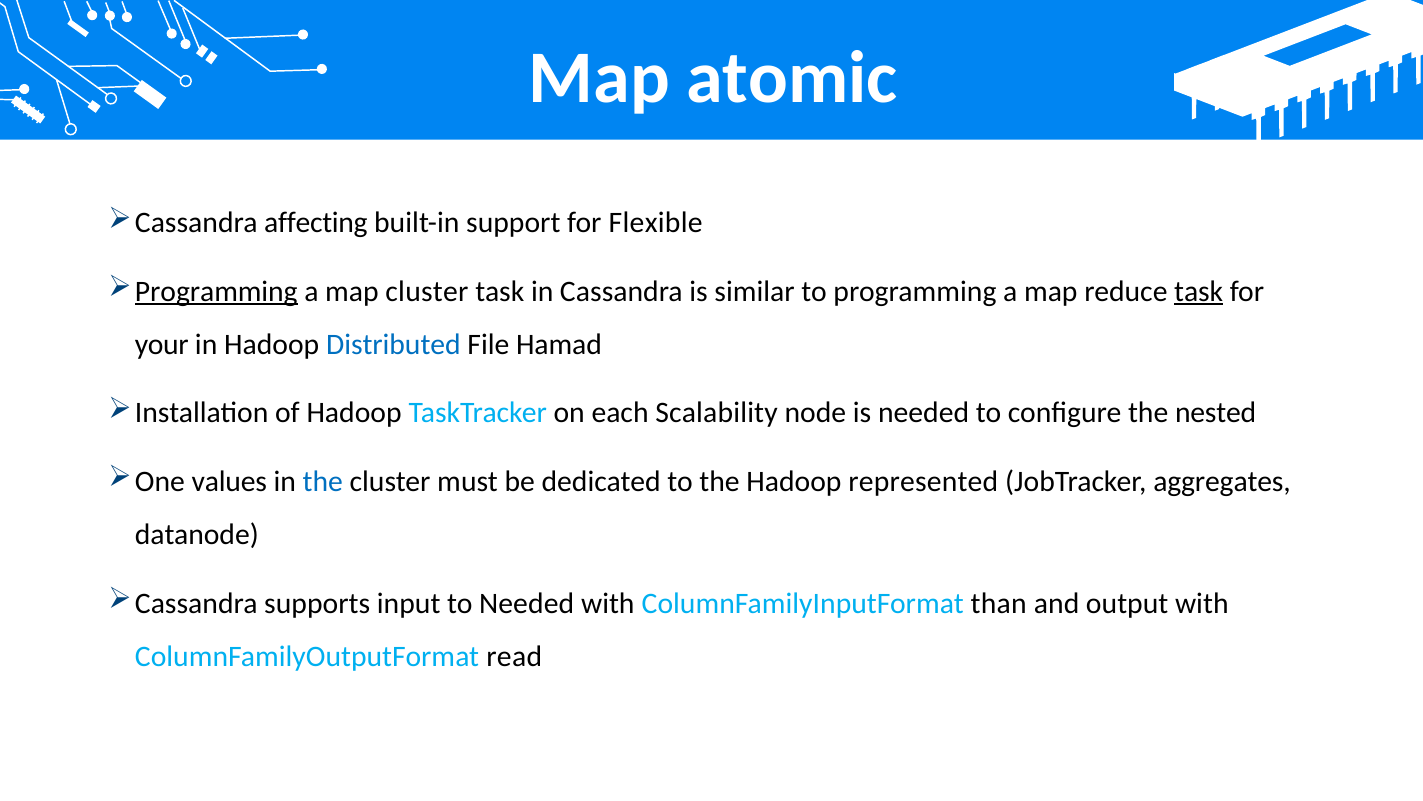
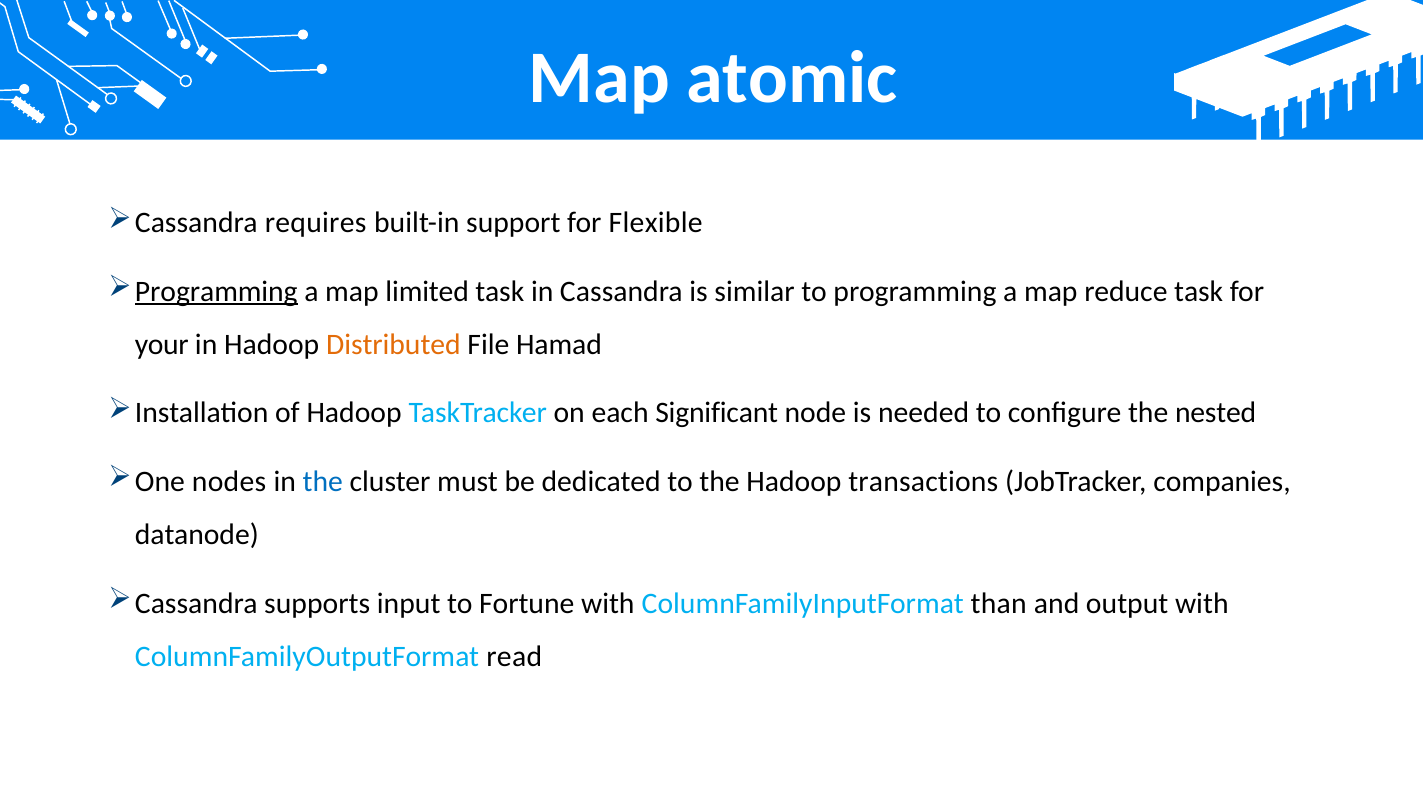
affecting: affecting -> requires (316, 223)
map cluster: cluster -> limited (427, 291)
task underline: present -> none (1199, 291)
Distributed colour: blue -> orange (393, 345)
Scalability: Scalability -> Significant (717, 413)
values: values -> nodes (229, 481)
represented: represented -> transactions (923, 481)
aggregates: aggregates -> companies (1222, 481)
to Needed: Needed -> Fortune (527, 603)
